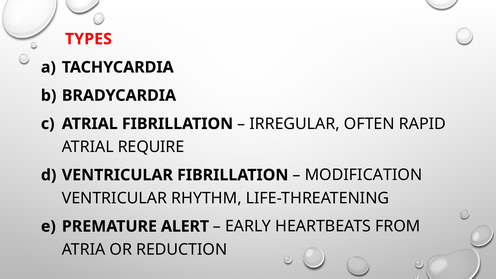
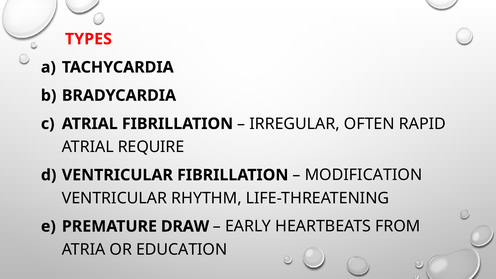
ALERT: ALERT -> DRAW (185, 226)
REDUCTION: REDUCTION -> EDUCATION (182, 249)
